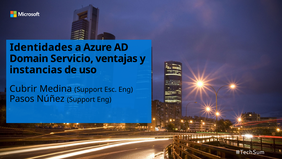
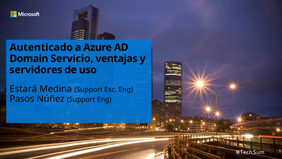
Identidades: Identidades -> Autenticado (41, 47)
instancias: instancias -> servidores (36, 70)
Cubrir: Cubrir -> Estará (23, 89)
